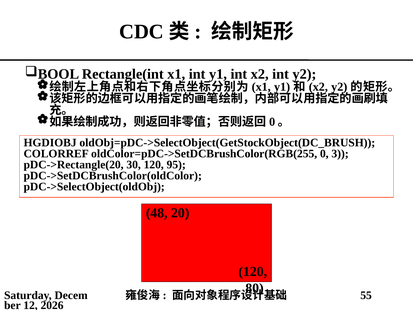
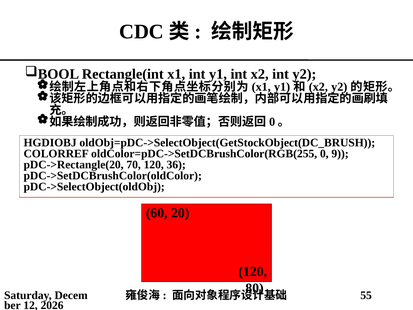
3: 3 -> 9 (340, 153)
30: 30 -> 70 (134, 164)
95: 95 -> 36 (176, 164)
48: 48 -> 60 (157, 213)
